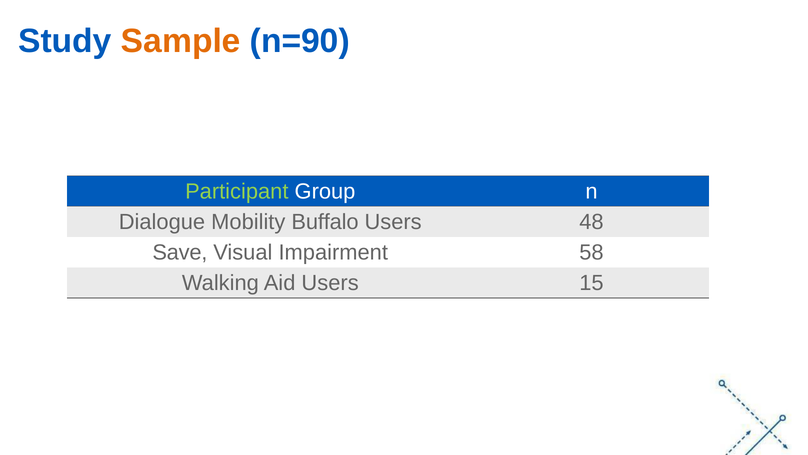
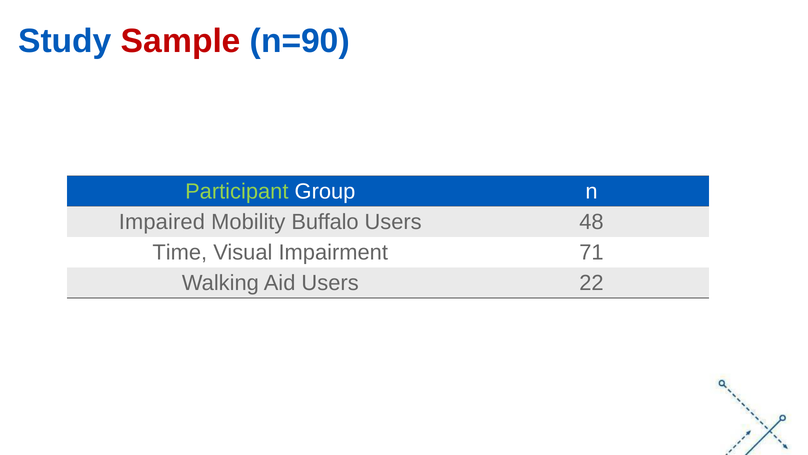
Sample colour: orange -> red (181, 41)
Dialogue: Dialogue -> Impaired (162, 222)
Save: Save -> Time (180, 252)
58: 58 -> 71 (591, 252)
15: 15 -> 22 (591, 283)
